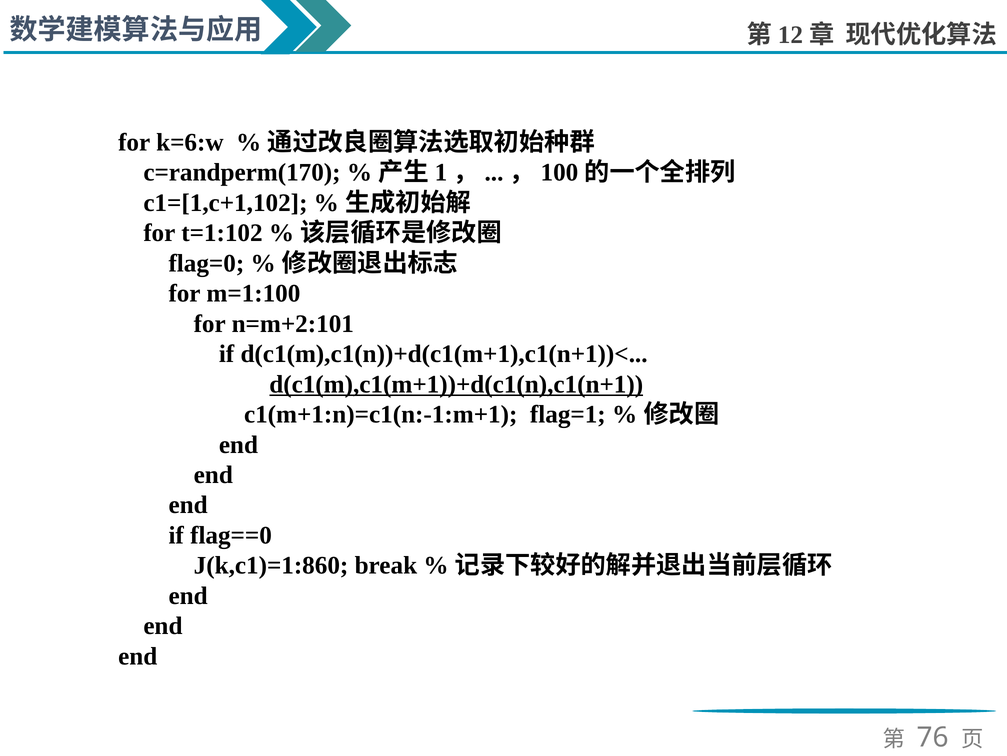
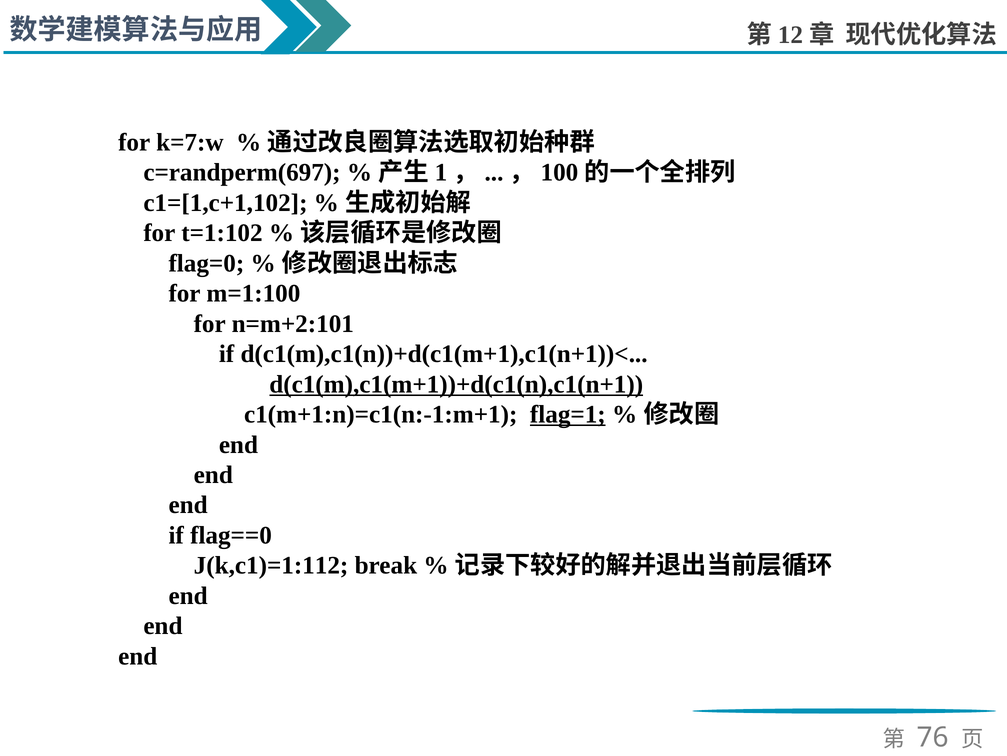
k=6:w: k=6:w -> k=7:w (190, 142)
c=randperm(170: c=randperm(170 -> c=randperm(697 (242, 172)
flag=1 underline: none -> present (568, 414)
J(k,c1)=1:860: J(k,c1)=1:860 -> J(k,c1)=1:112 (271, 565)
